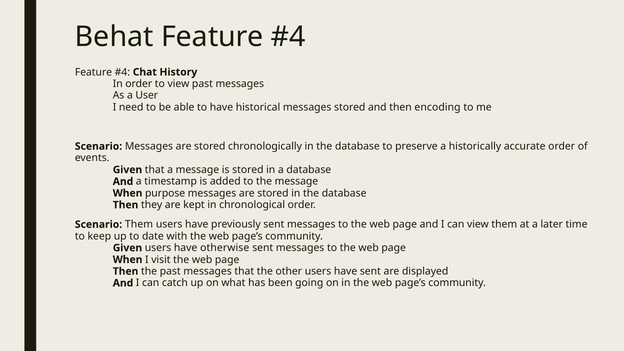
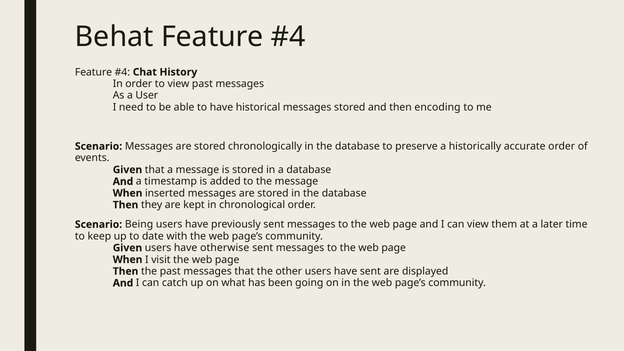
purpose: purpose -> inserted (165, 193)
Scenario Them: Them -> Being (139, 224)
